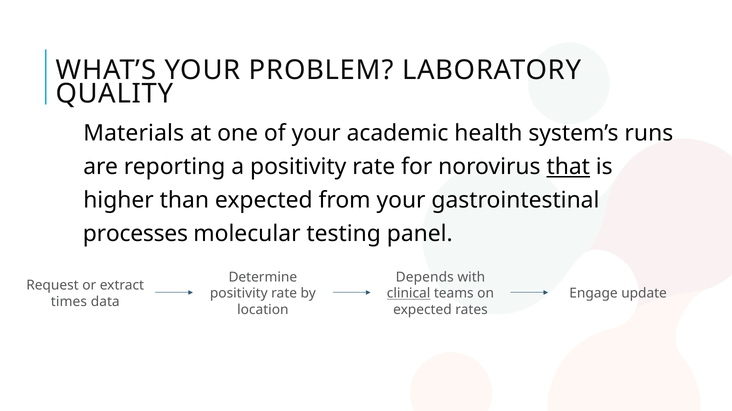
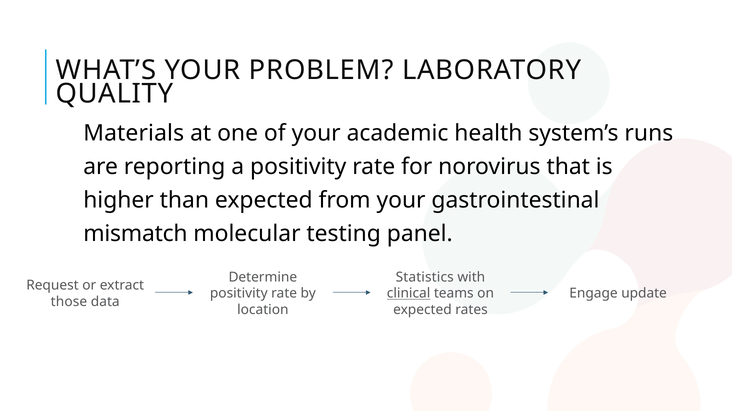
that underline: present -> none (568, 167)
processes: processes -> mismatch (135, 234)
Depends: Depends -> Statistics (425, 277)
times: times -> those (69, 302)
